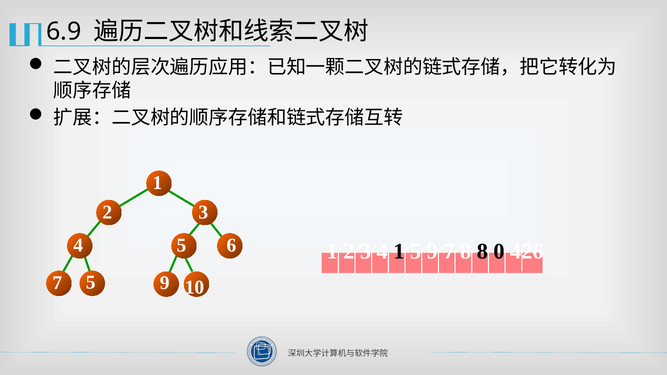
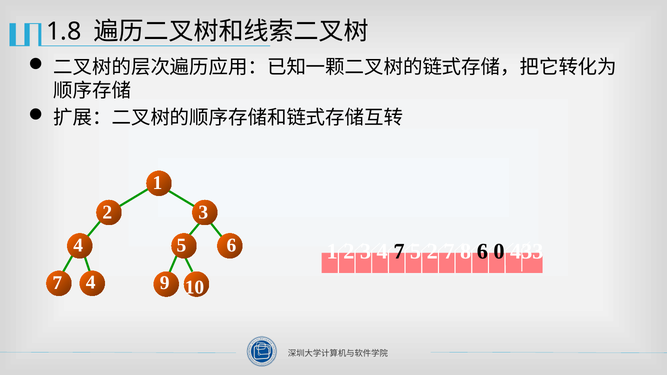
6.9: 6.9 -> 1.8 (64, 31)
3 4 1: 1 -> 7 (399, 252)
9: 9 -> 2 (432, 252)
8 8: 8 -> 6 (482, 252)
426: 426 -> 433 (527, 252)
7 5: 5 -> 4 (91, 282)
